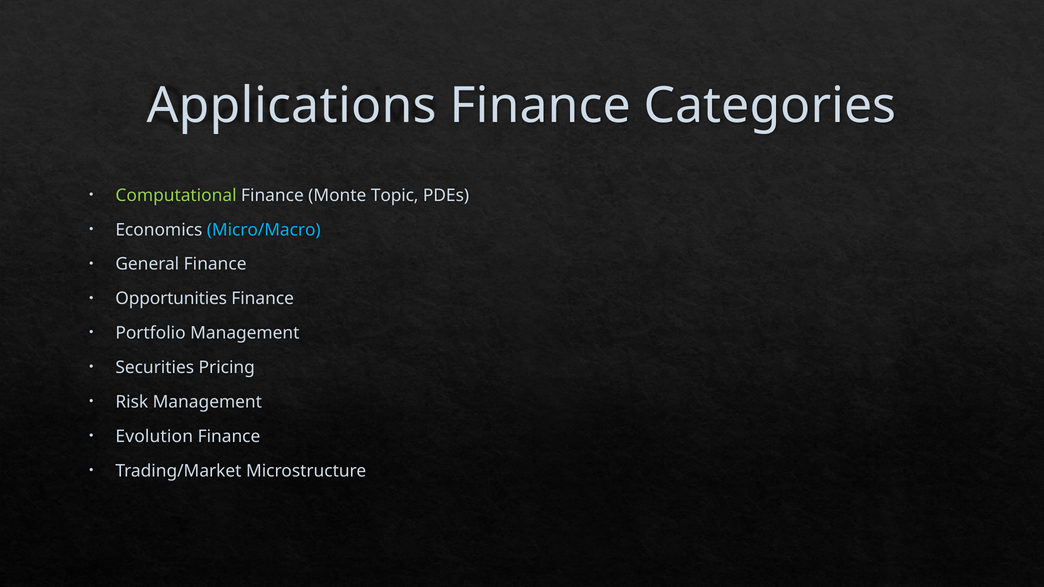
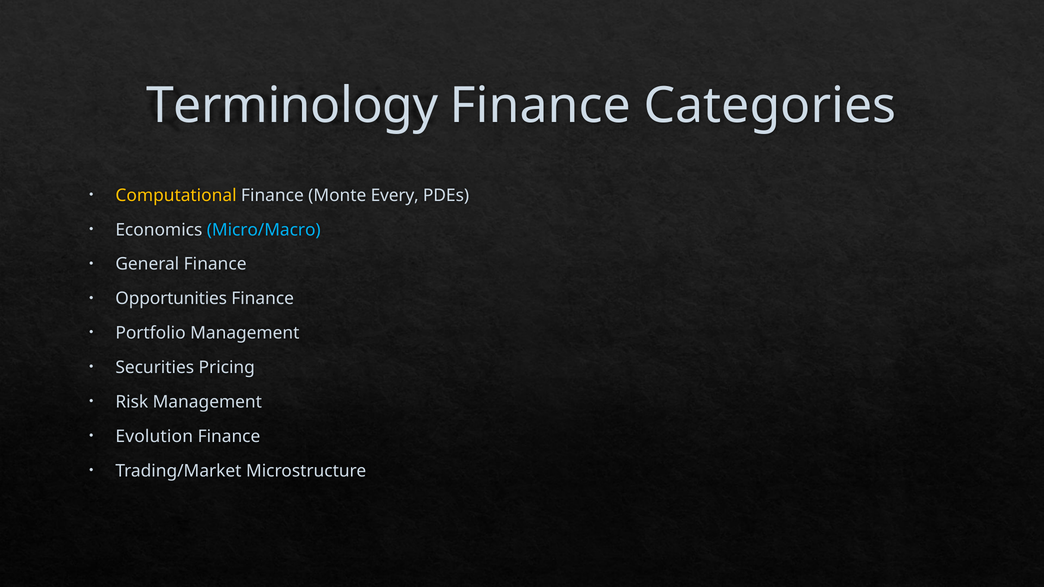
Applications: Applications -> Terminology (292, 106)
Computational colour: light green -> yellow (176, 195)
Topic: Topic -> Every (395, 195)
